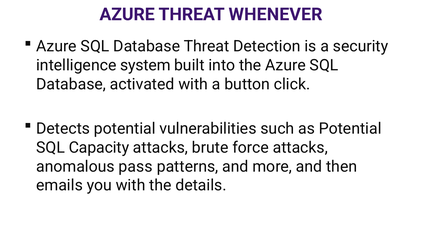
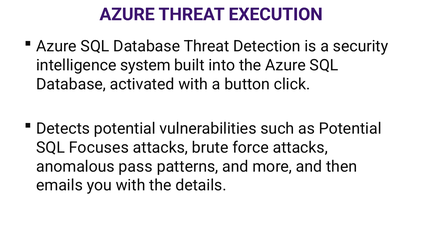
WHENEVER: WHENEVER -> EXECUTION (276, 14)
Capacity: Capacity -> Focuses (99, 148)
